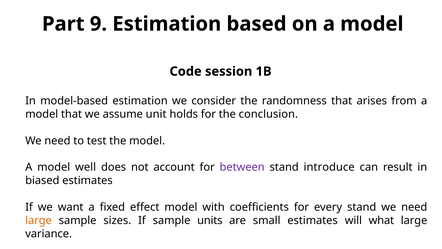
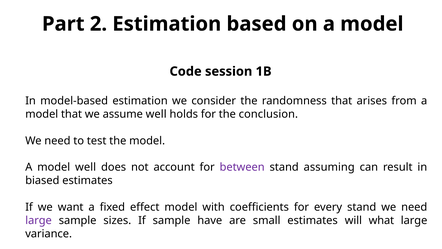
9: 9 -> 2 (98, 24)
assume unit: unit -> well (156, 114)
introduce: introduce -> assuming (329, 167)
large colour: orange -> purple (39, 220)
units: units -> have (210, 220)
